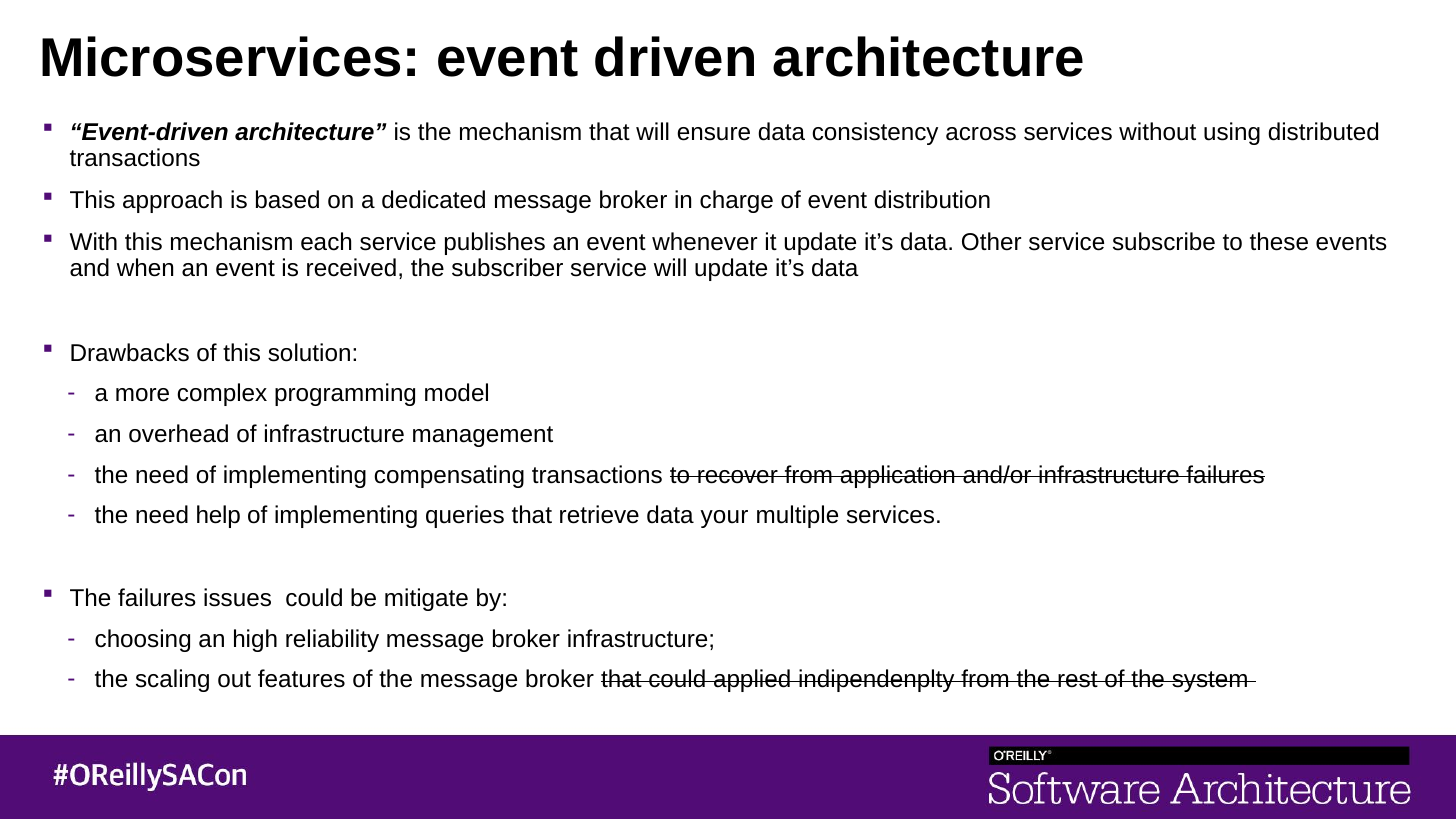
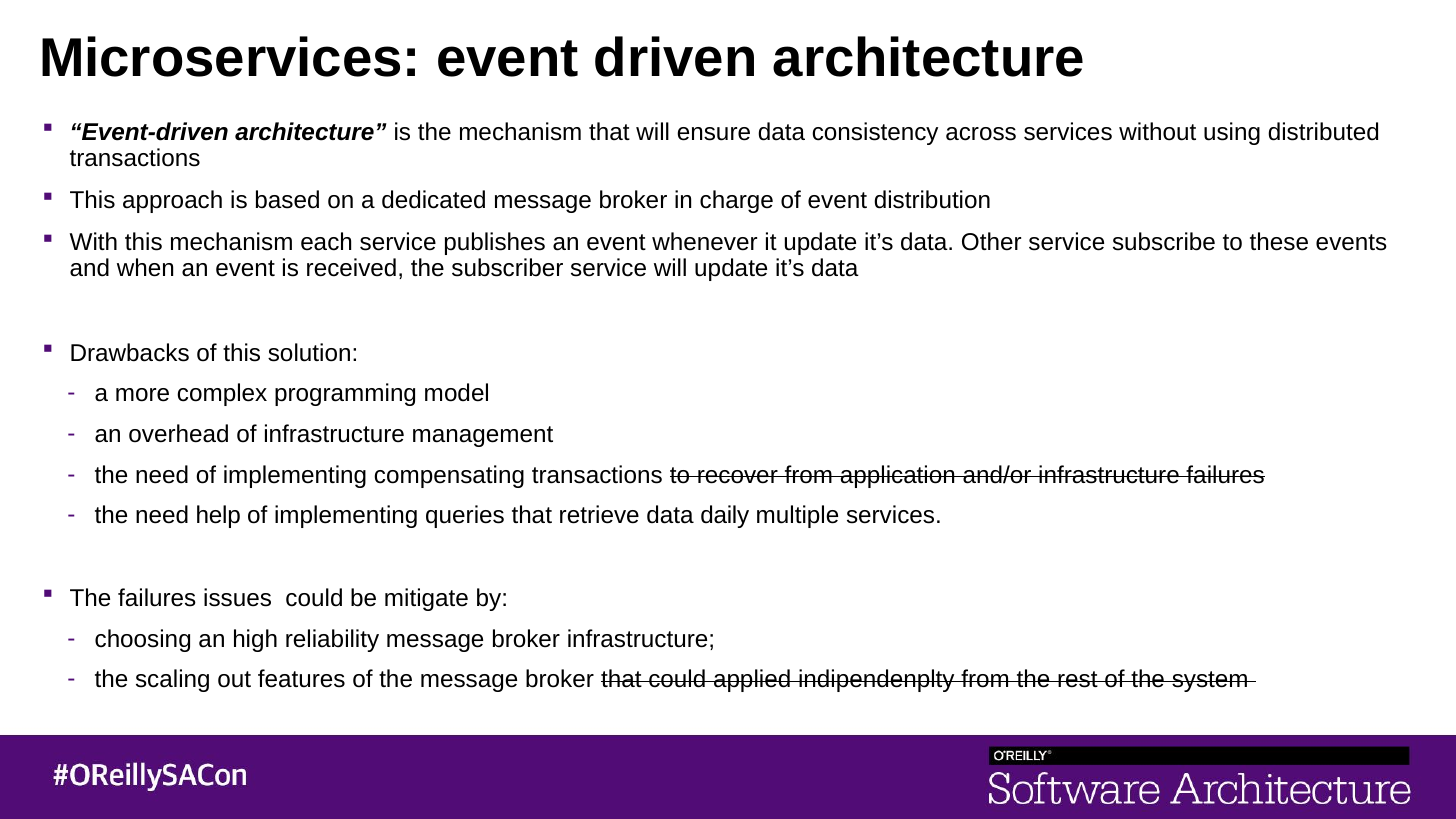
your: your -> daily (725, 516)
